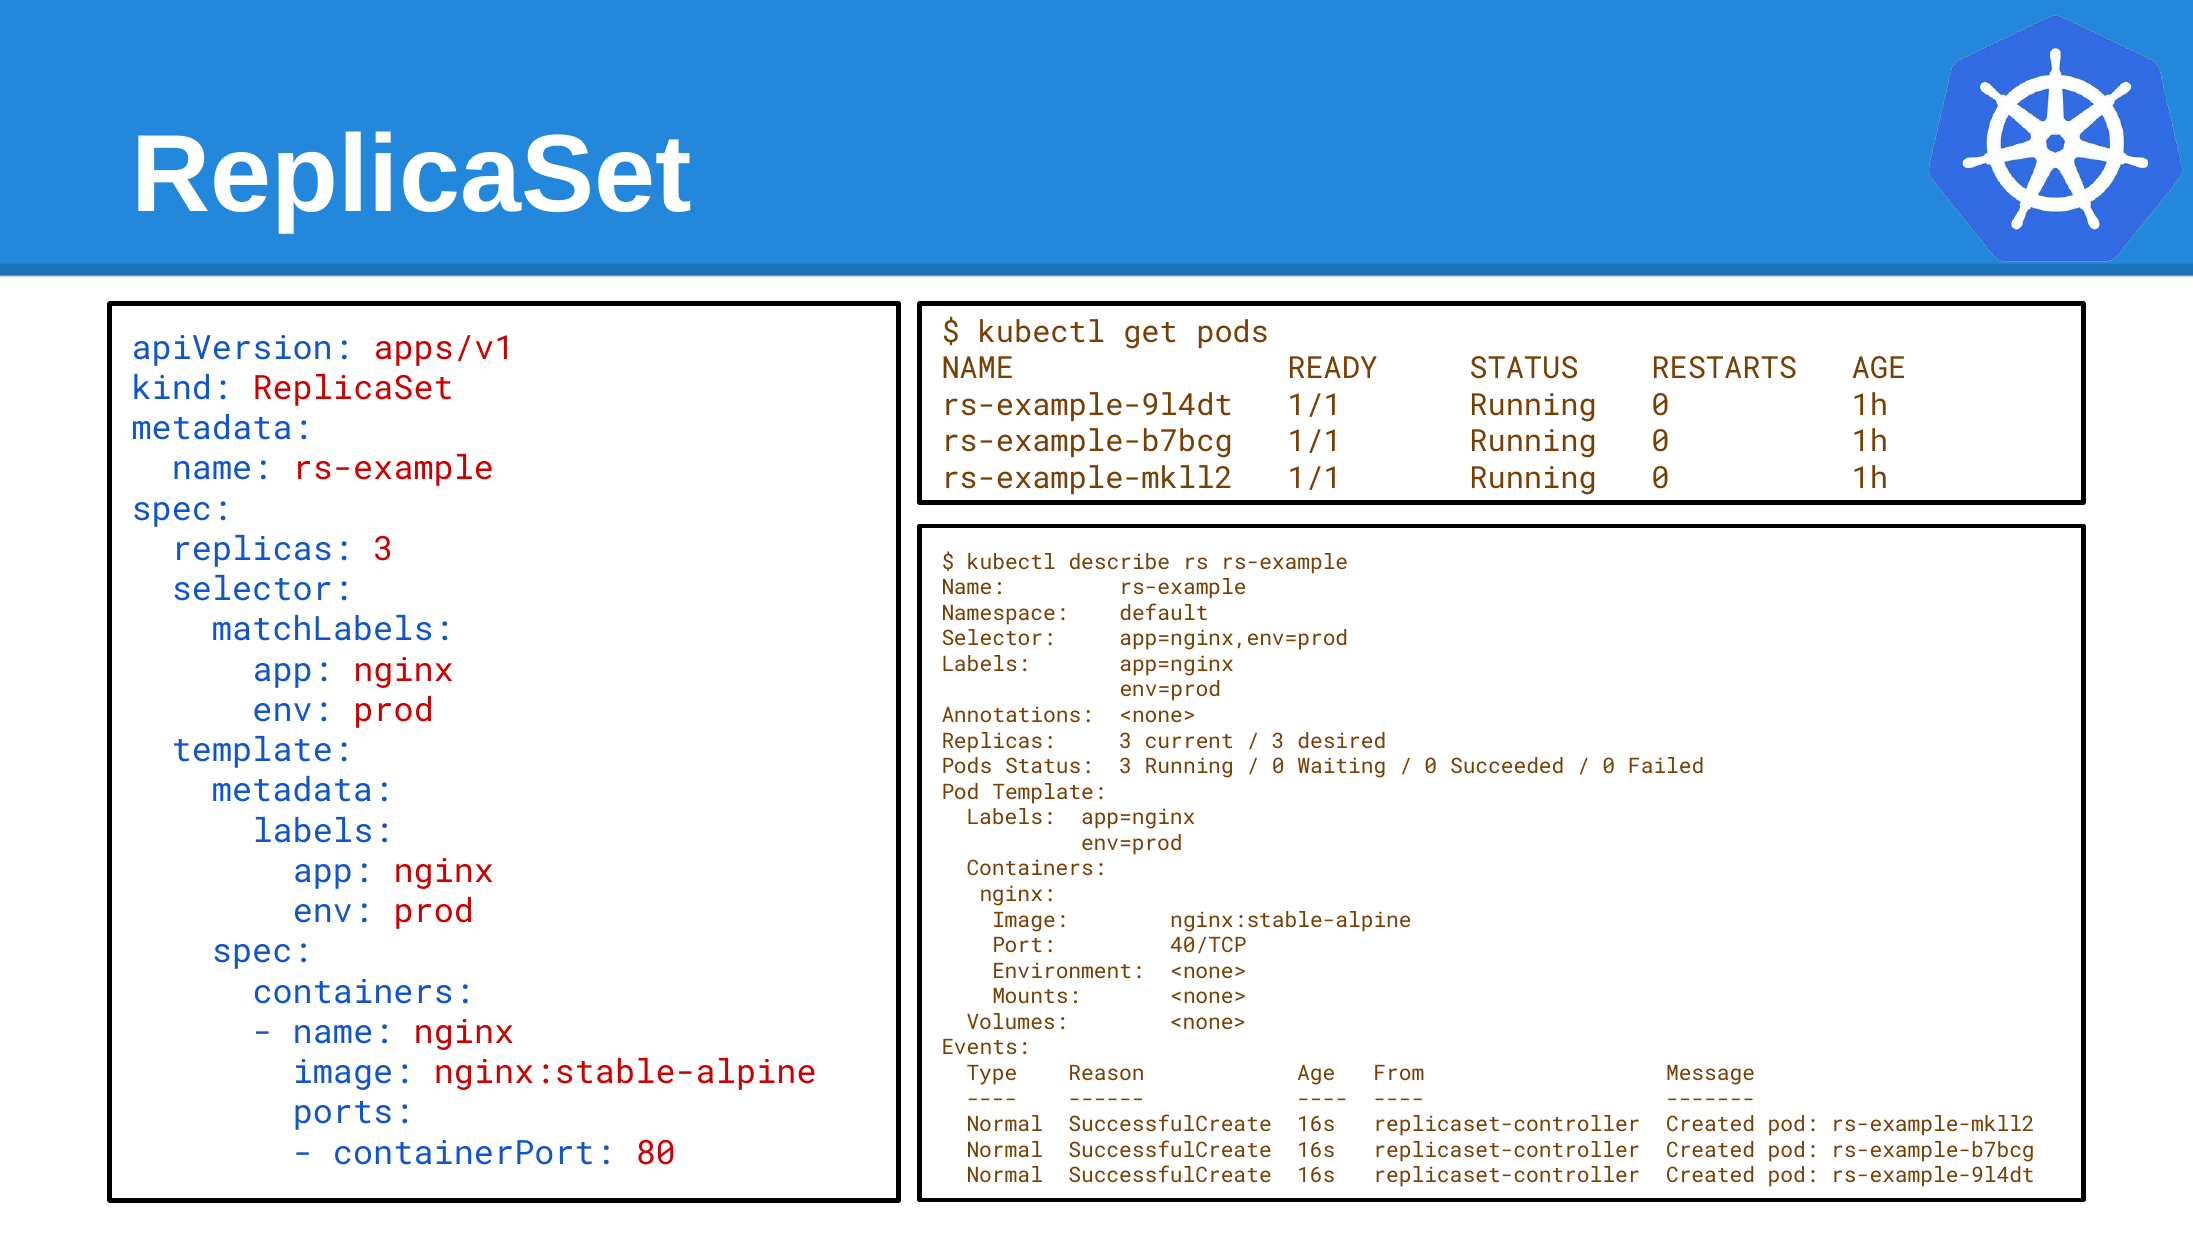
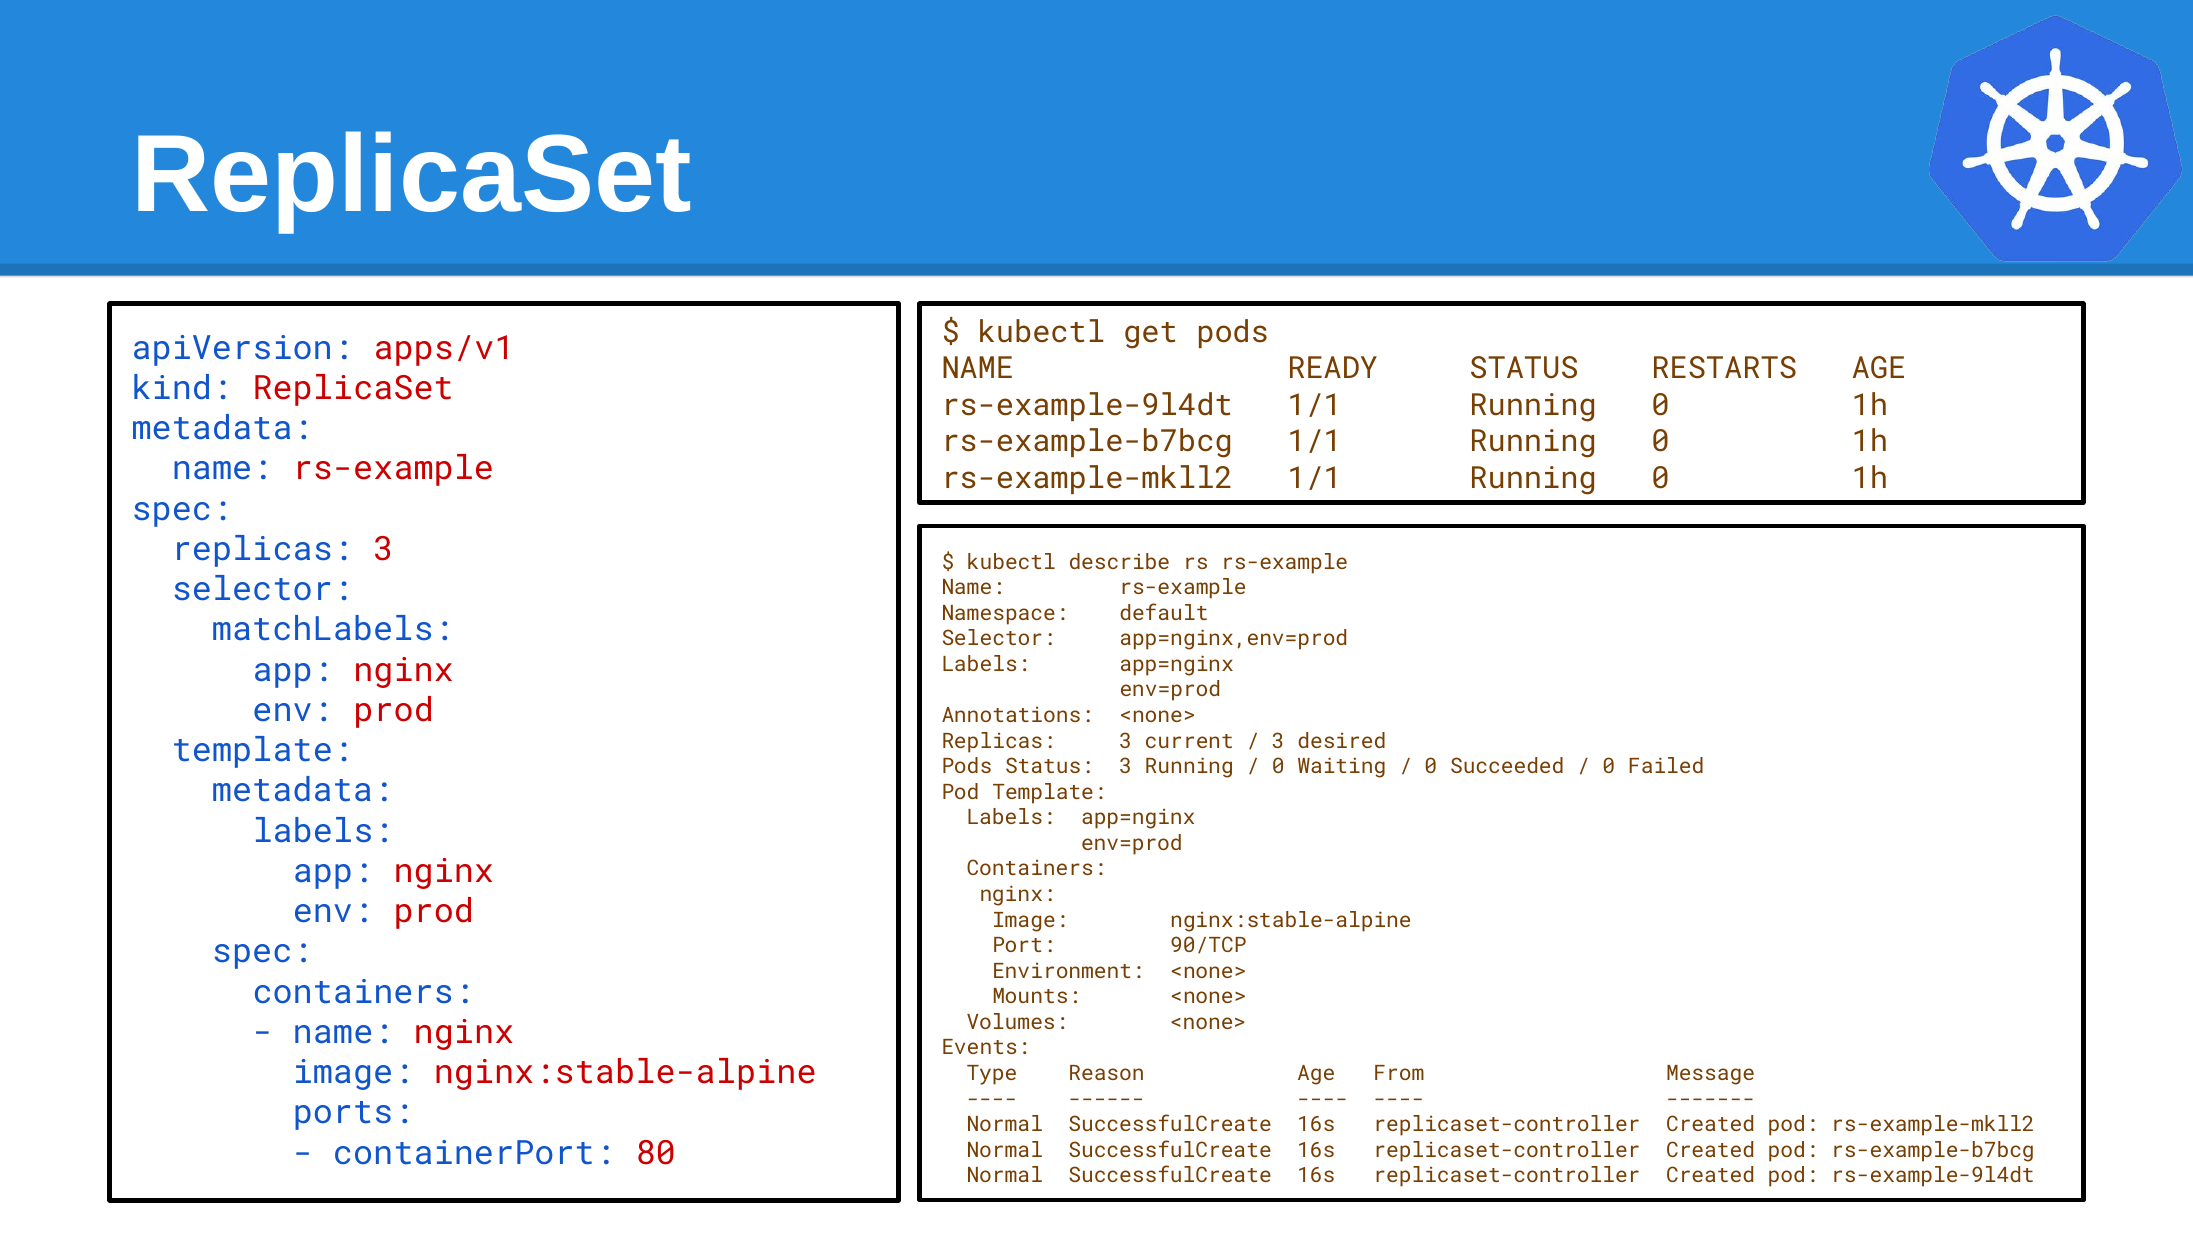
40/TCP: 40/TCP -> 90/TCP (1208, 945)
